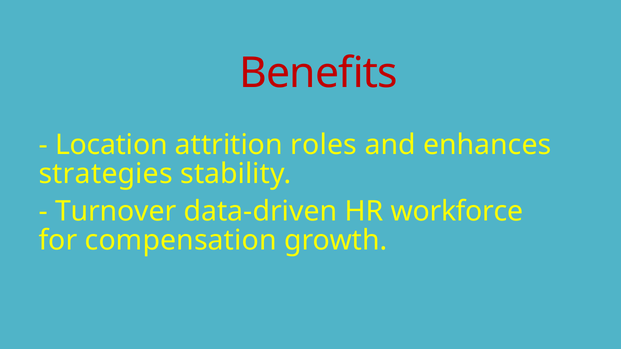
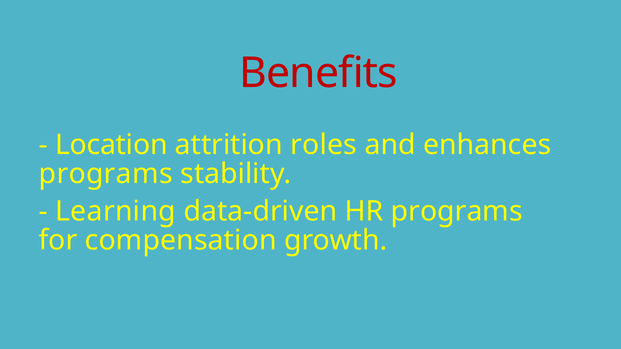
strategies: strategies -> programs (106, 174)
Turnover: Turnover -> Learning (116, 212)
HR workforce: workforce -> programs (457, 212)
